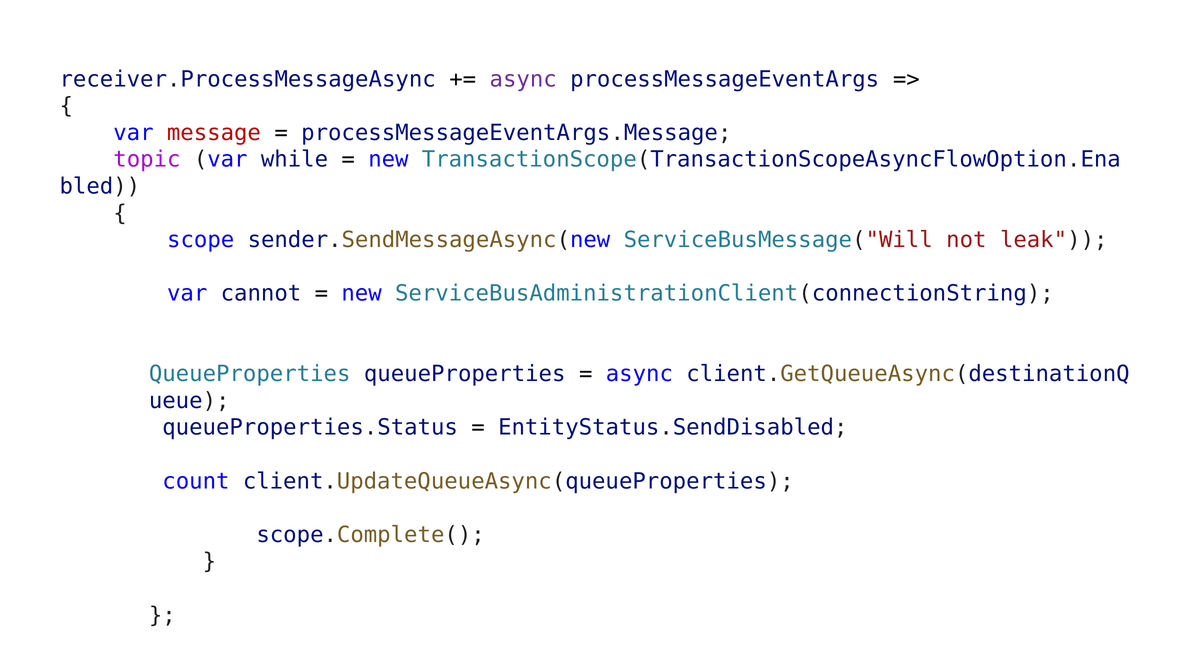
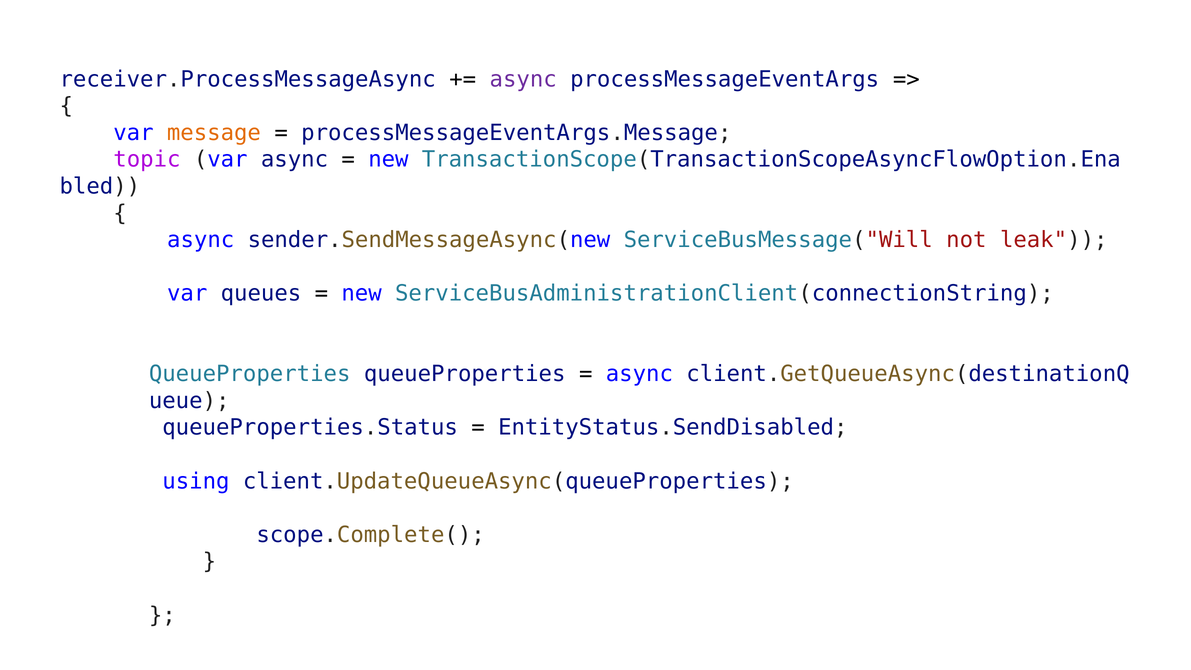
message colour: red -> orange (214, 133)
var while: while -> async (294, 160)
scope: scope -> async (201, 240)
cannot: cannot -> queues (261, 294)
count: count -> using (196, 481)
